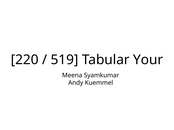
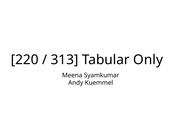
519: 519 -> 313 (65, 60)
Your: Your -> Only (148, 60)
